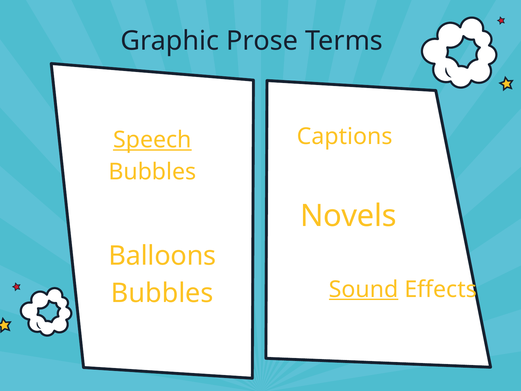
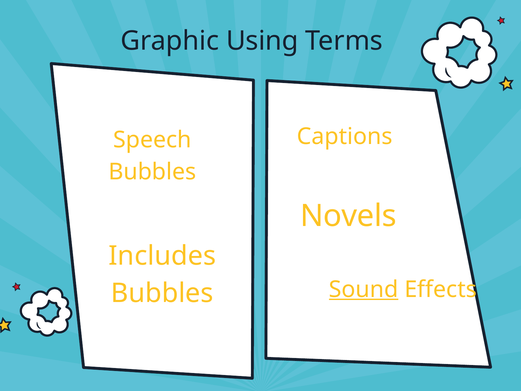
Prose: Prose -> Using (262, 41)
Speech underline: present -> none (152, 140)
Balloons: Balloons -> Includes (162, 256)
